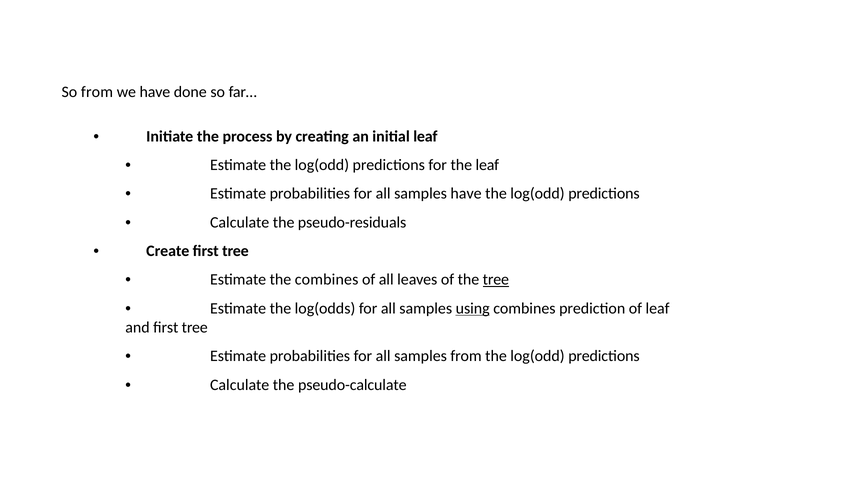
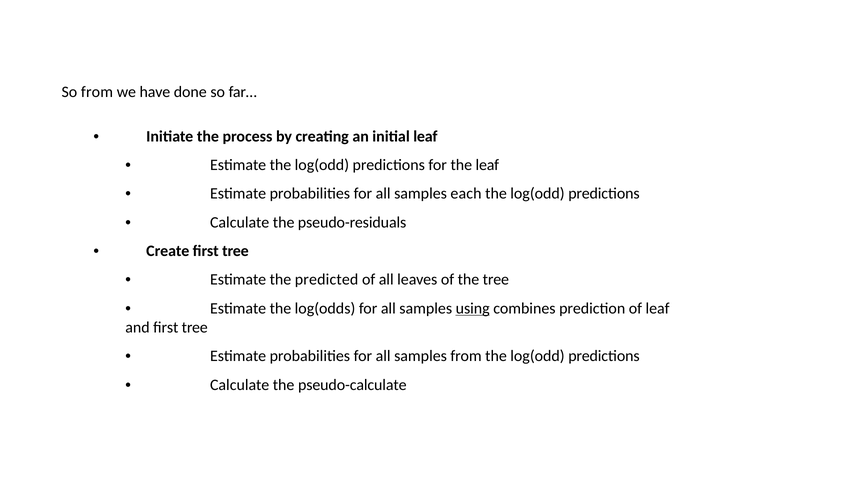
samples have: have -> each (466, 194)
the combines: combines -> predicted (327, 280)
tree underline: present -> none (496, 280)
